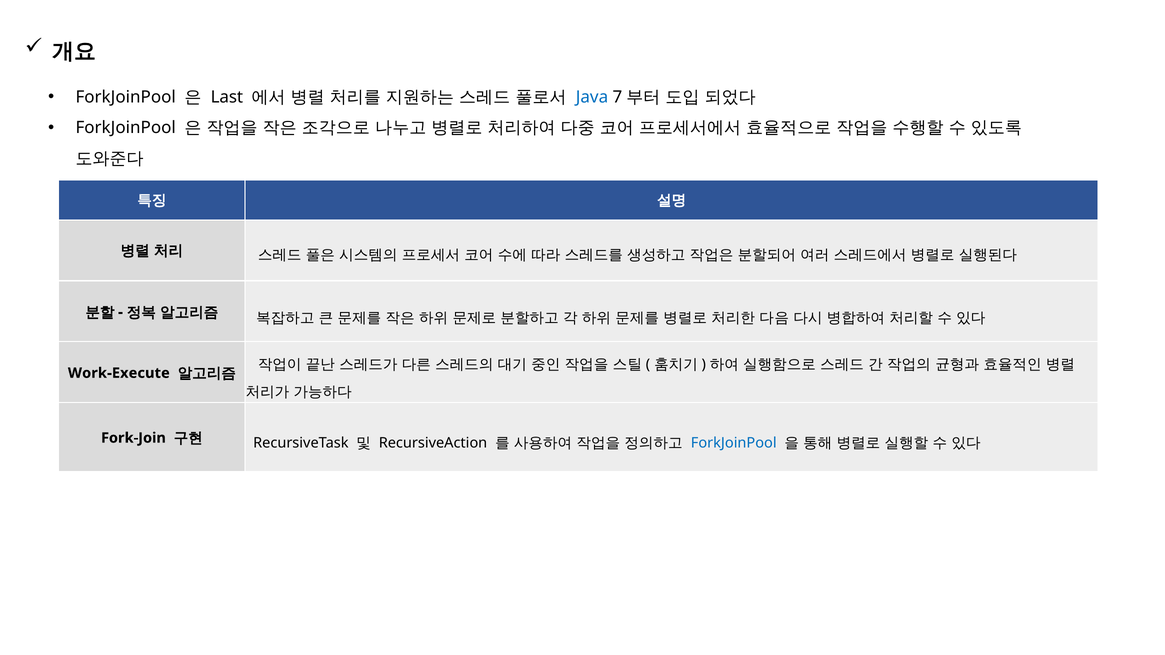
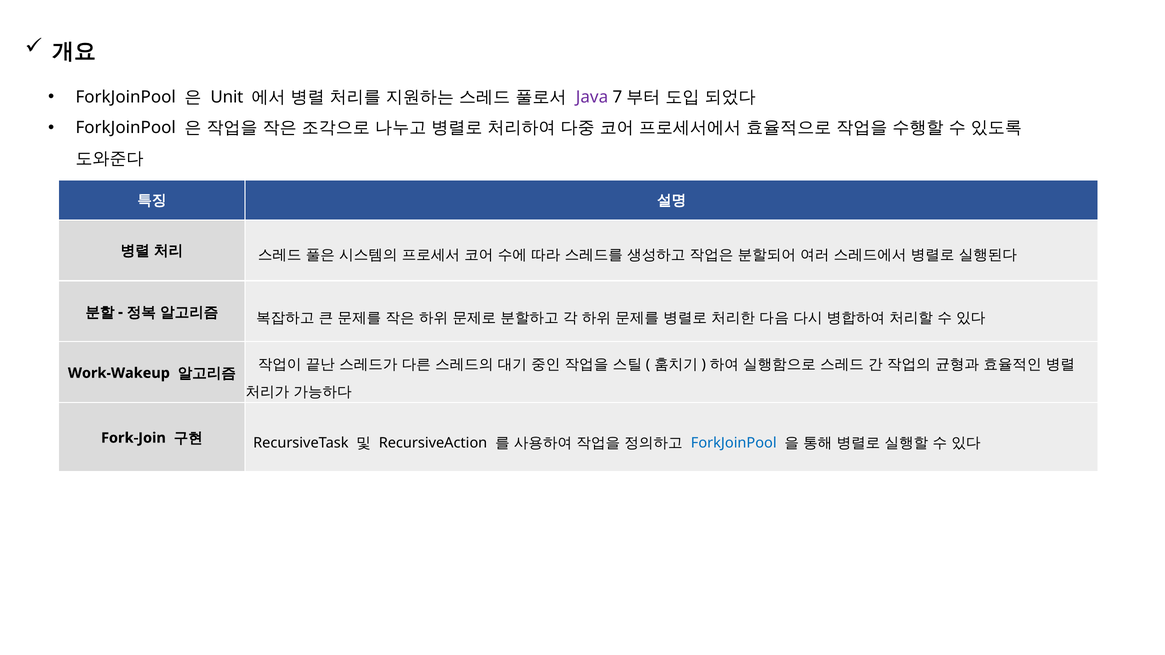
Last: Last -> Unit (227, 97)
Java colour: blue -> purple (592, 97)
Work-Execute: Work-Execute -> Work-Wakeup (119, 373)
